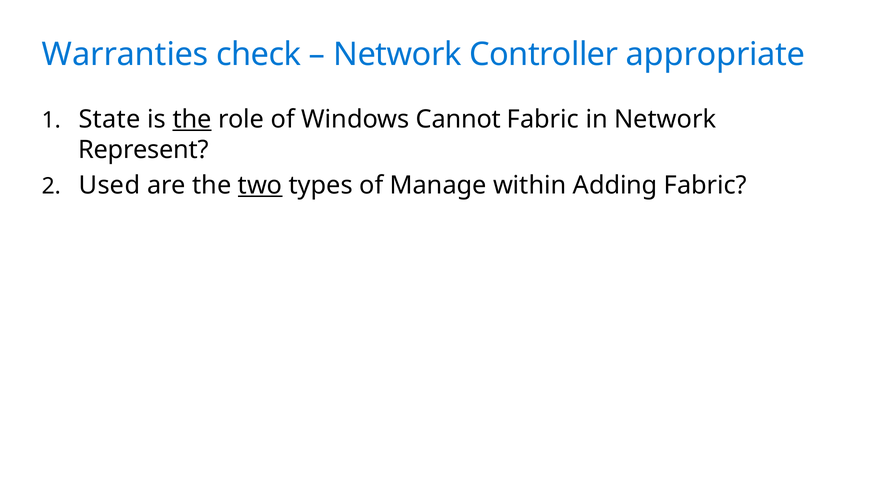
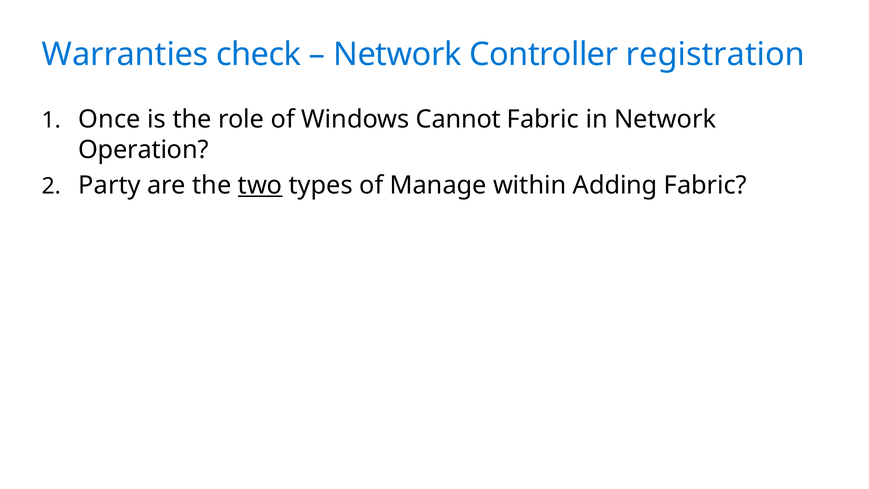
appropriate: appropriate -> registration (715, 54)
State: State -> Once (109, 119)
the underline: present -> none (192, 119)
Represent: Represent -> Operation (143, 150)
Used: Used -> Party (110, 185)
